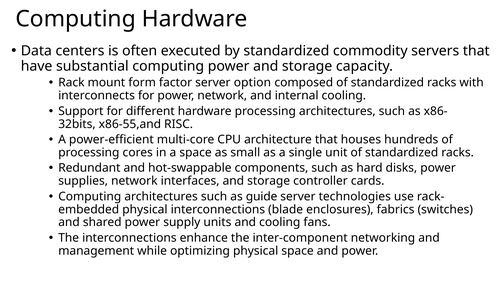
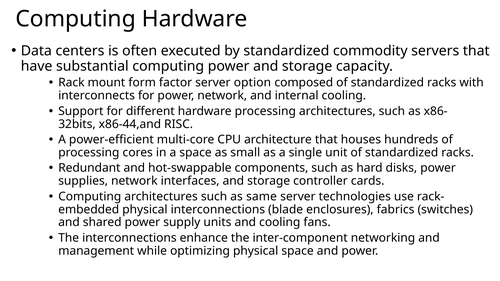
x86-55,and: x86-55,and -> x86-44,and (130, 124)
guide: guide -> same (261, 197)
